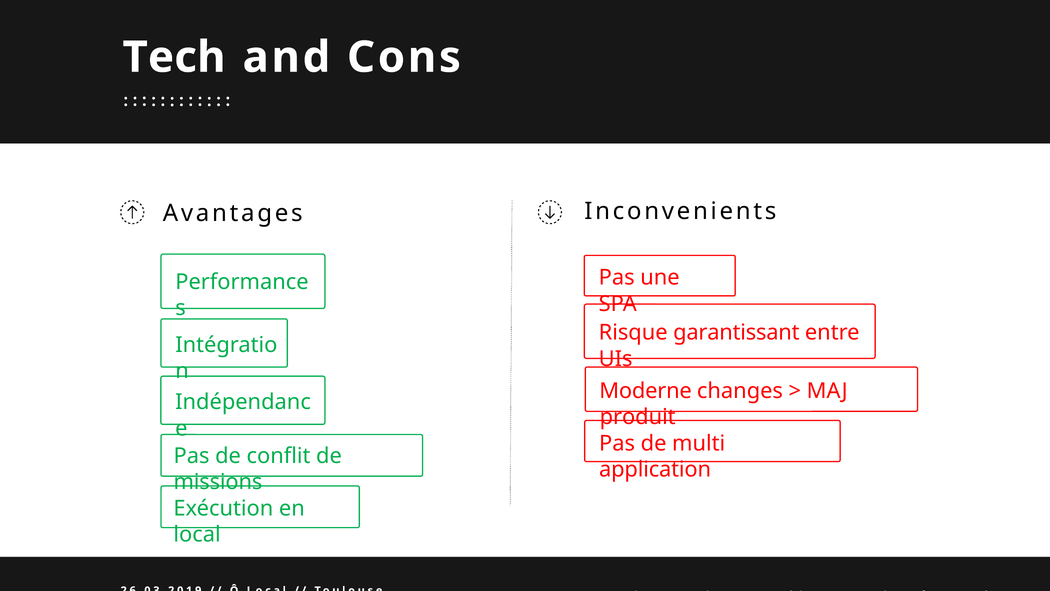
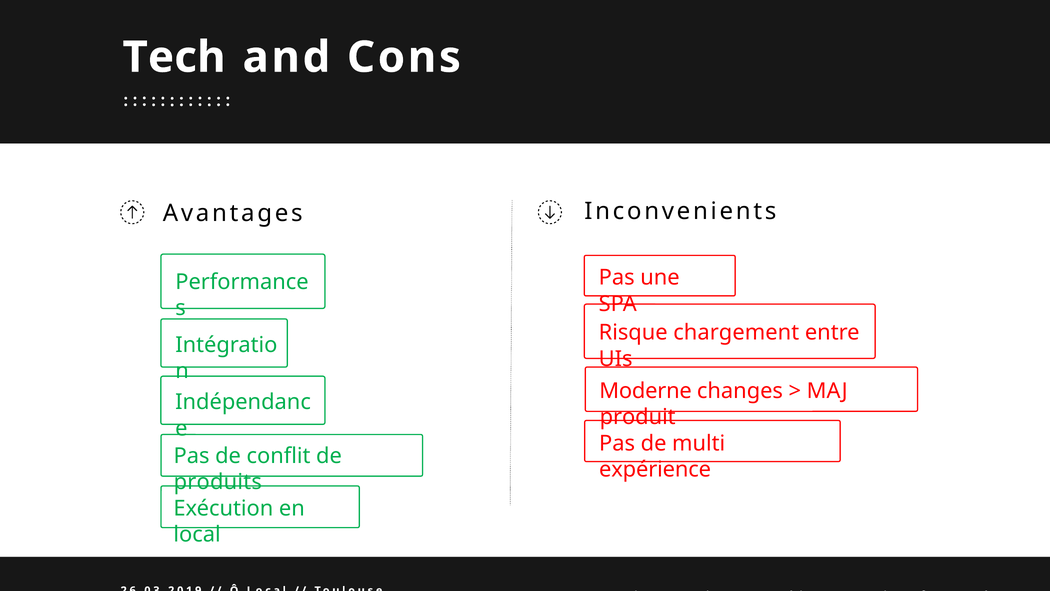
garantissant: garantissant -> chargement (736, 333)
application: application -> expérience (655, 469)
missions: missions -> produits (218, 482)
